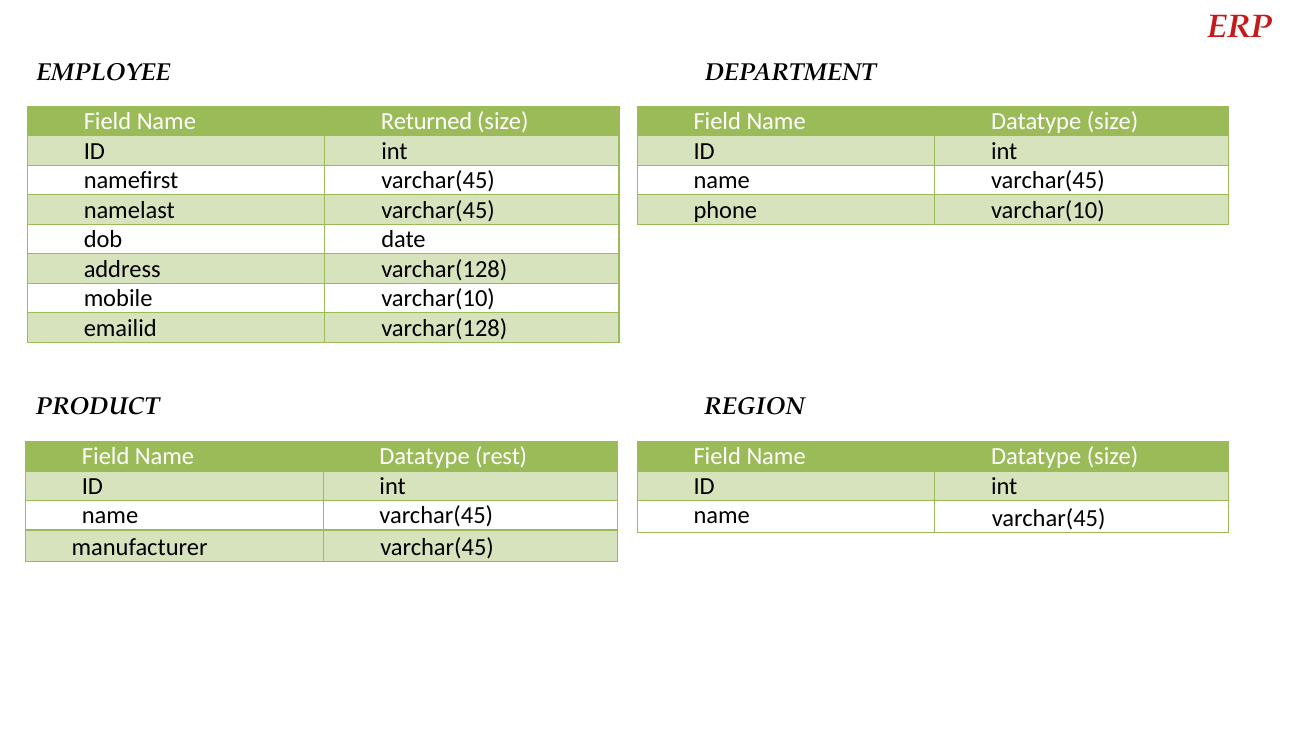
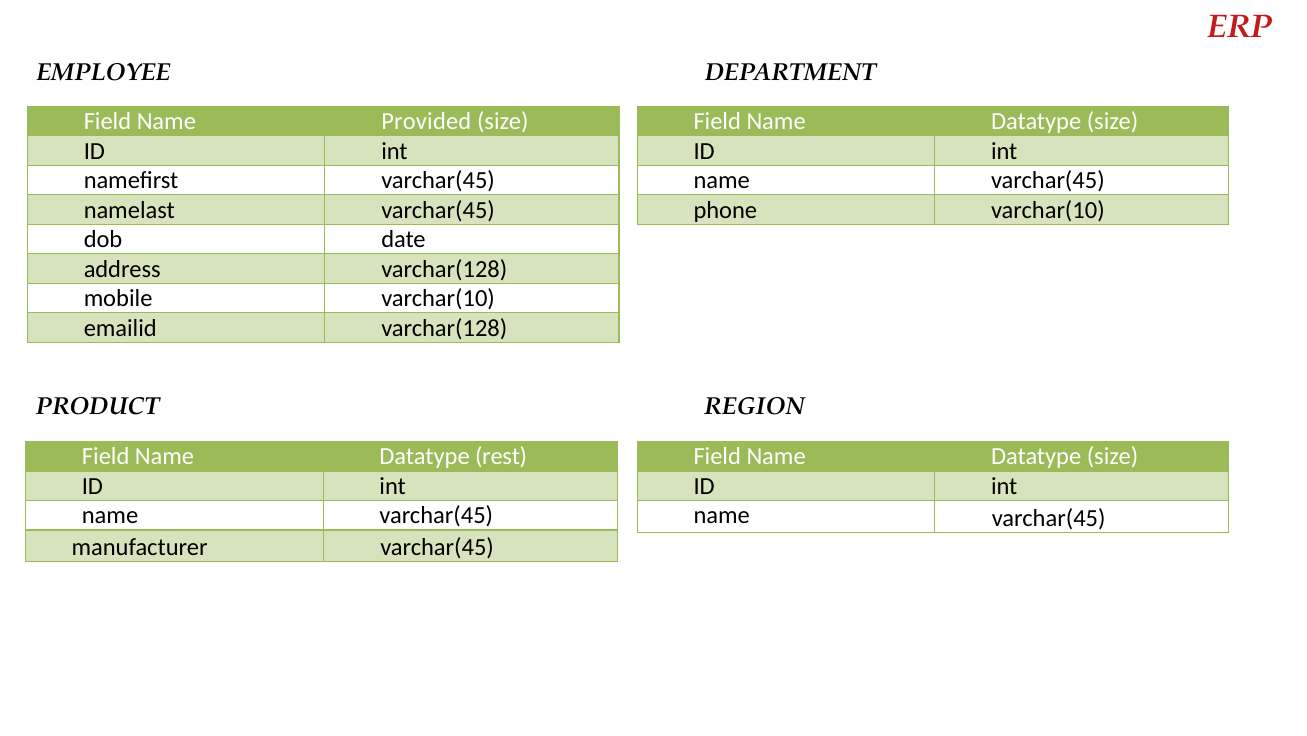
Returned: Returned -> Provided (426, 121)
